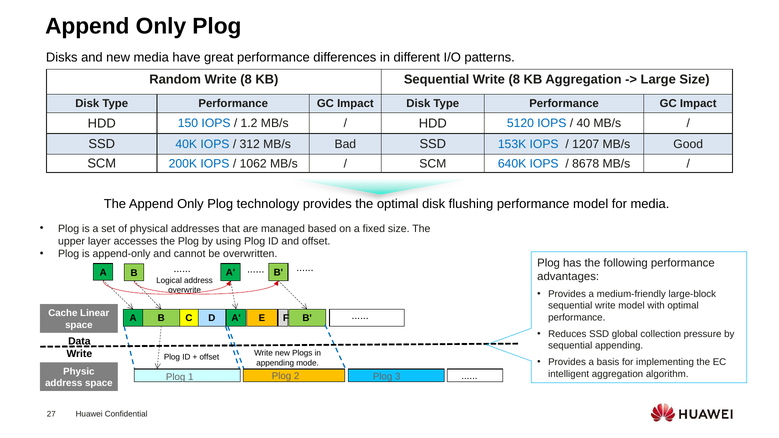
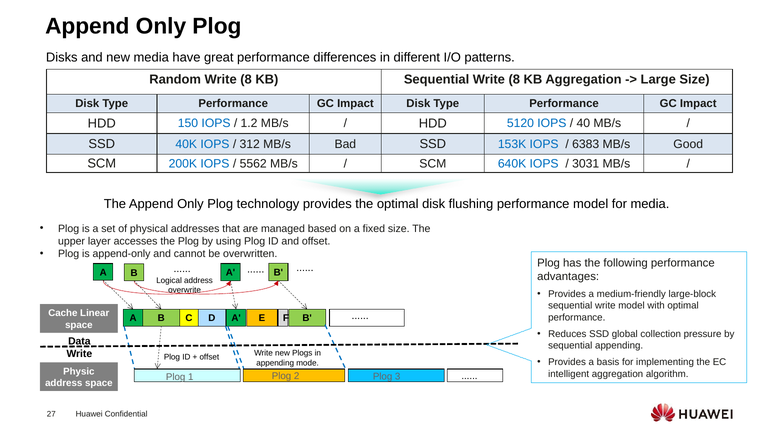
1207: 1207 -> 6383 (586, 144)
1062: 1062 -> 5562 (253, 164)
8678: 8678 -> 3031 (586, 164)
